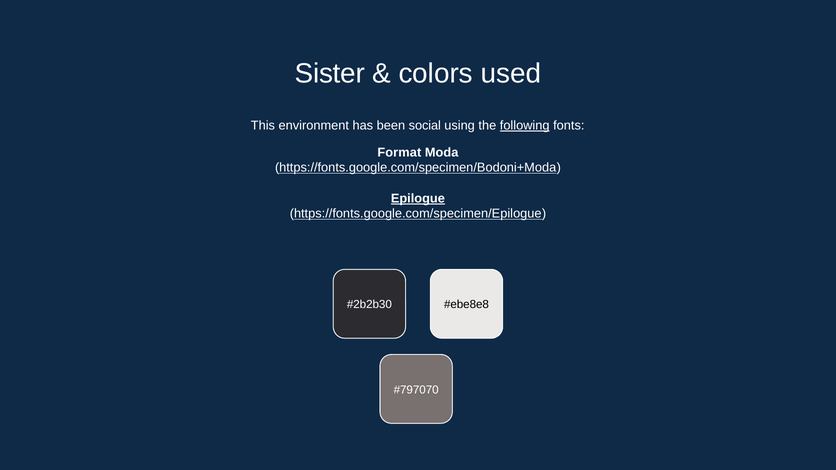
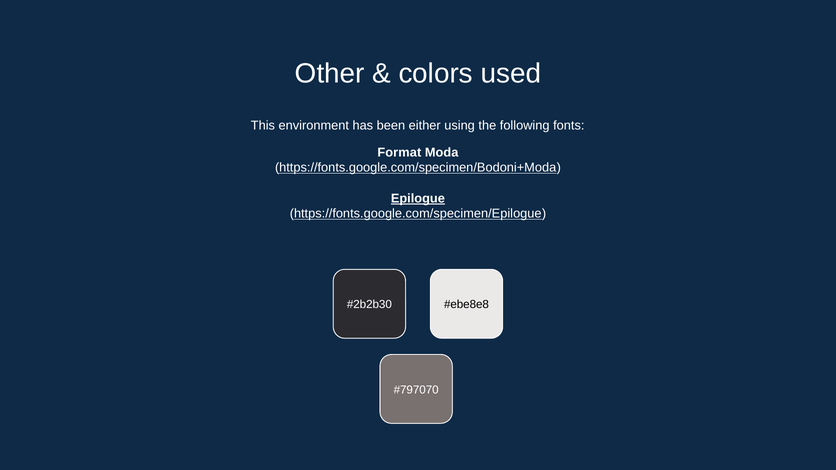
Sister: Sister -> Other (330, 74)
social: social -> either (425, 126)
following underline: present -> none (525, 126)
